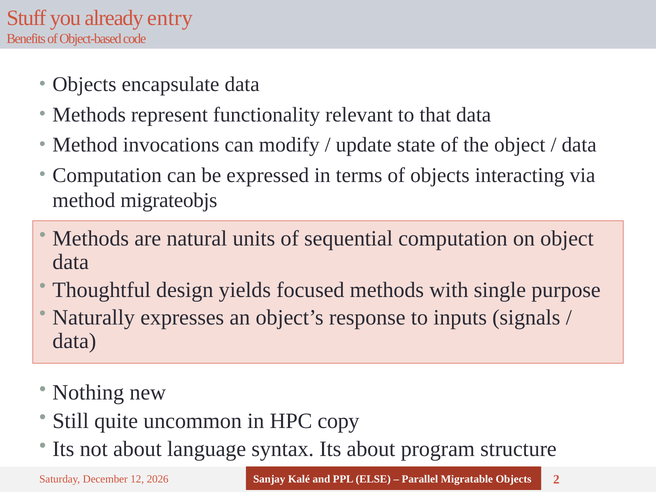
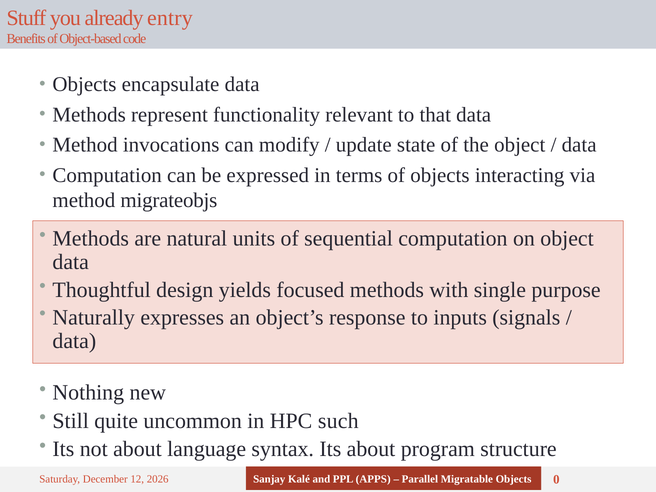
copy: copy -> such (338, 421)
ELSE: ELSE -> APPS (373, 479)
2: 2 -> 0 (556, 479)
